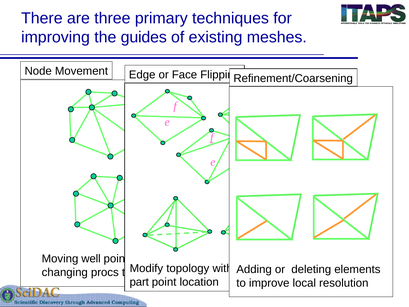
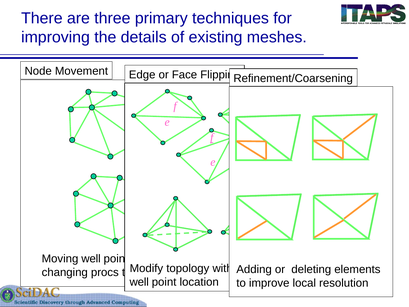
guides: guides -> details (144, 37)
part: part -> well (139, 282)
